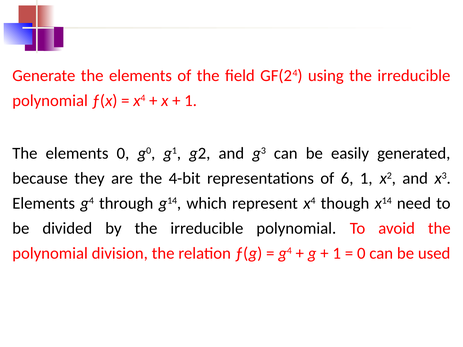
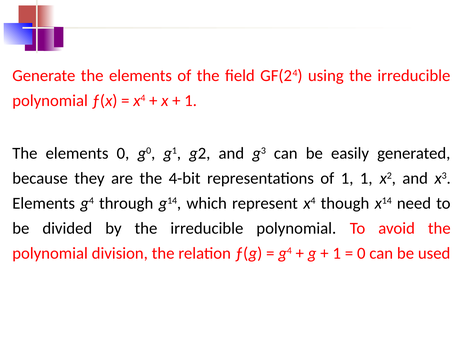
of 6: 6 -> 1 (347, 178)
